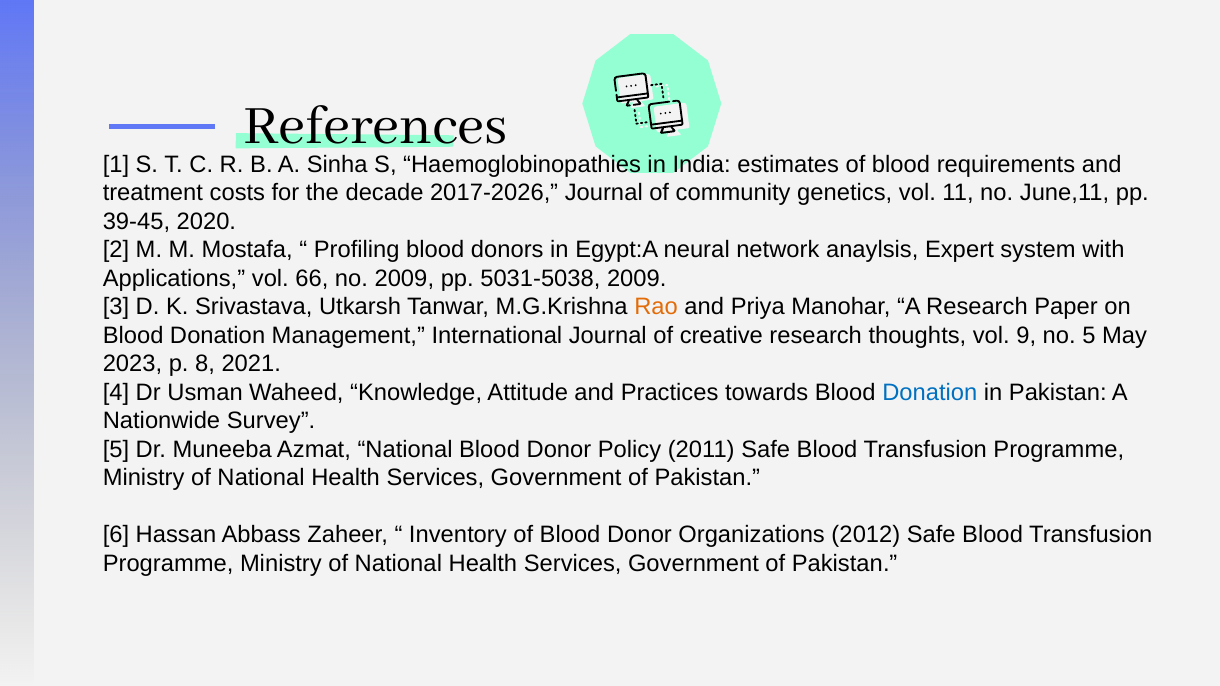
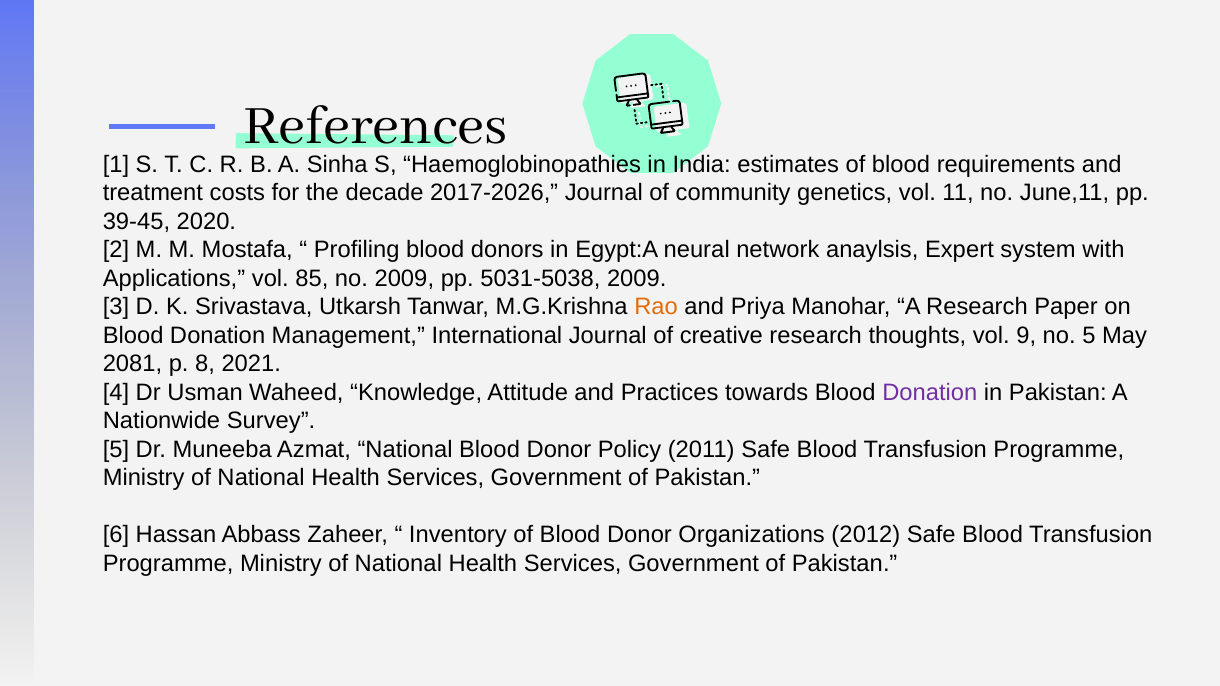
66: 66 -> 85 (312, 279)
2023: 2023 -> 2081 (132, 364)
Donation colour: blue -> purple (930, 393)
